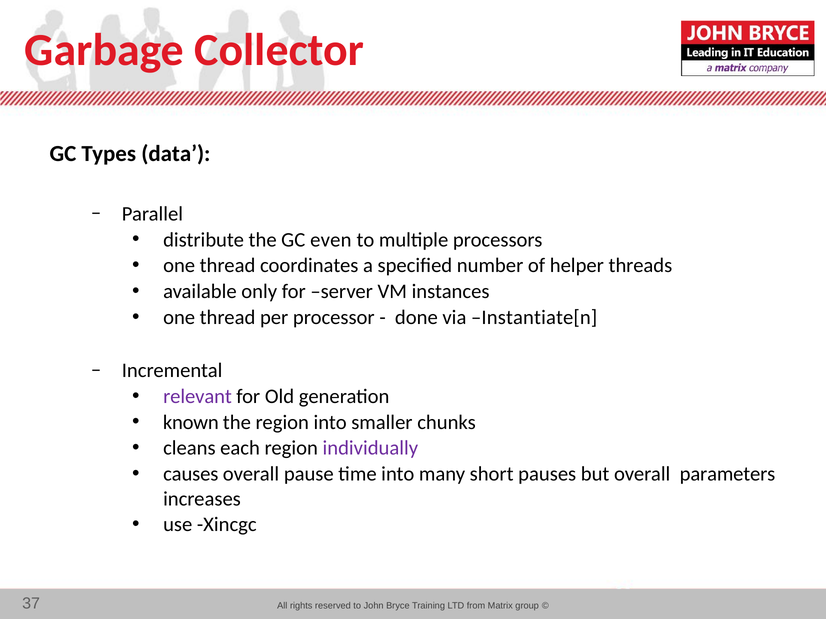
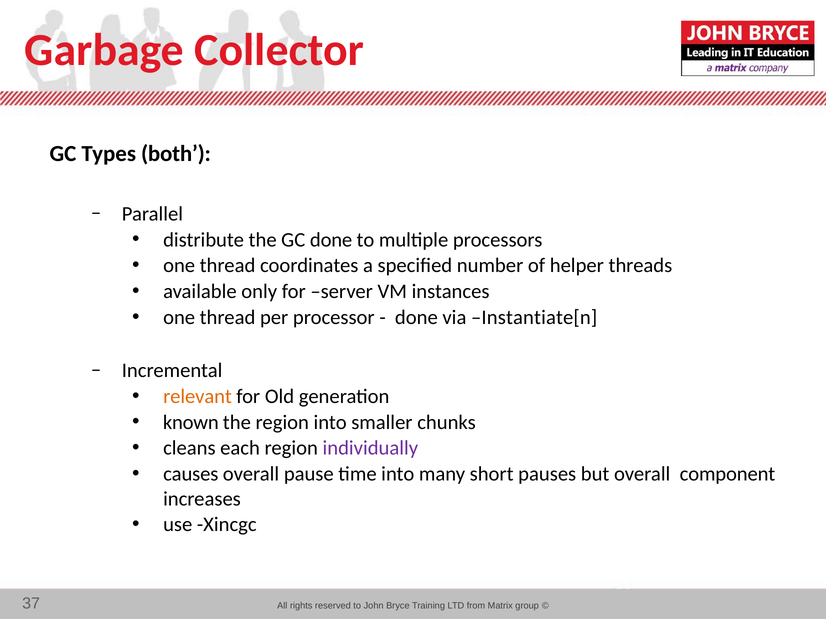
data: data -> both (176, 154)
GC even: even -> done (331, 240)
relevant colour: purple -> orange (197, 397)
parameters: parameters -> component (727, 474)
